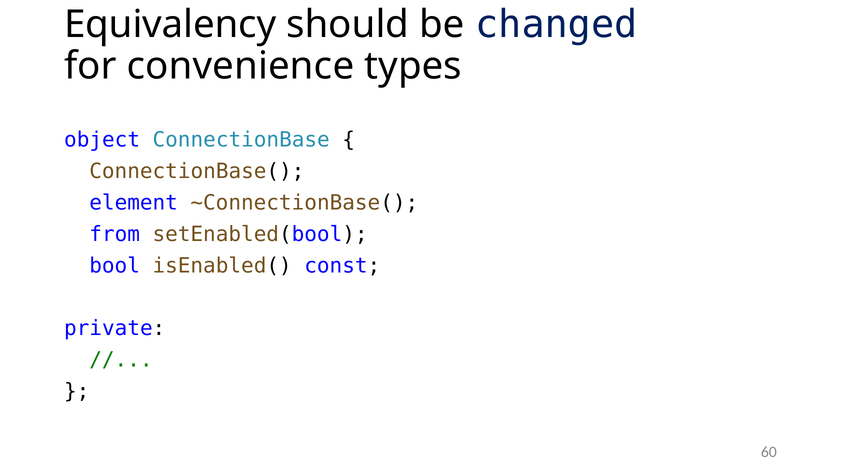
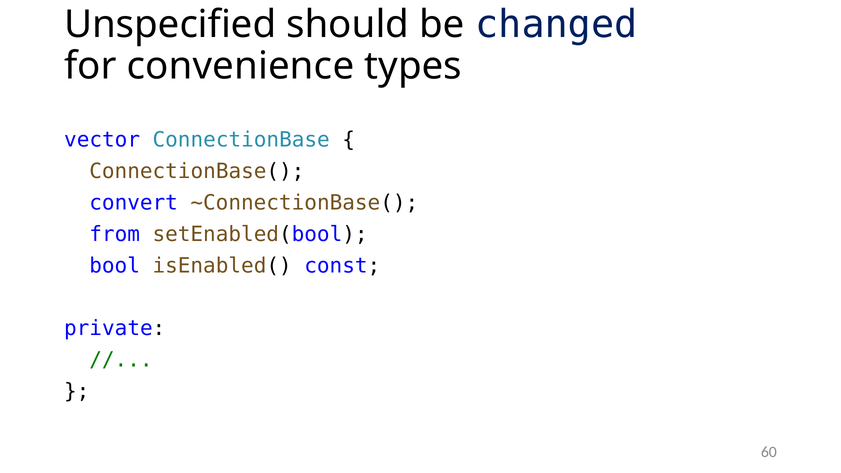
Equivalency: Equivalency -> Unspecified (170, 25)
object: object -> vector (102, 140)
element: element -> convert (134, 203)
